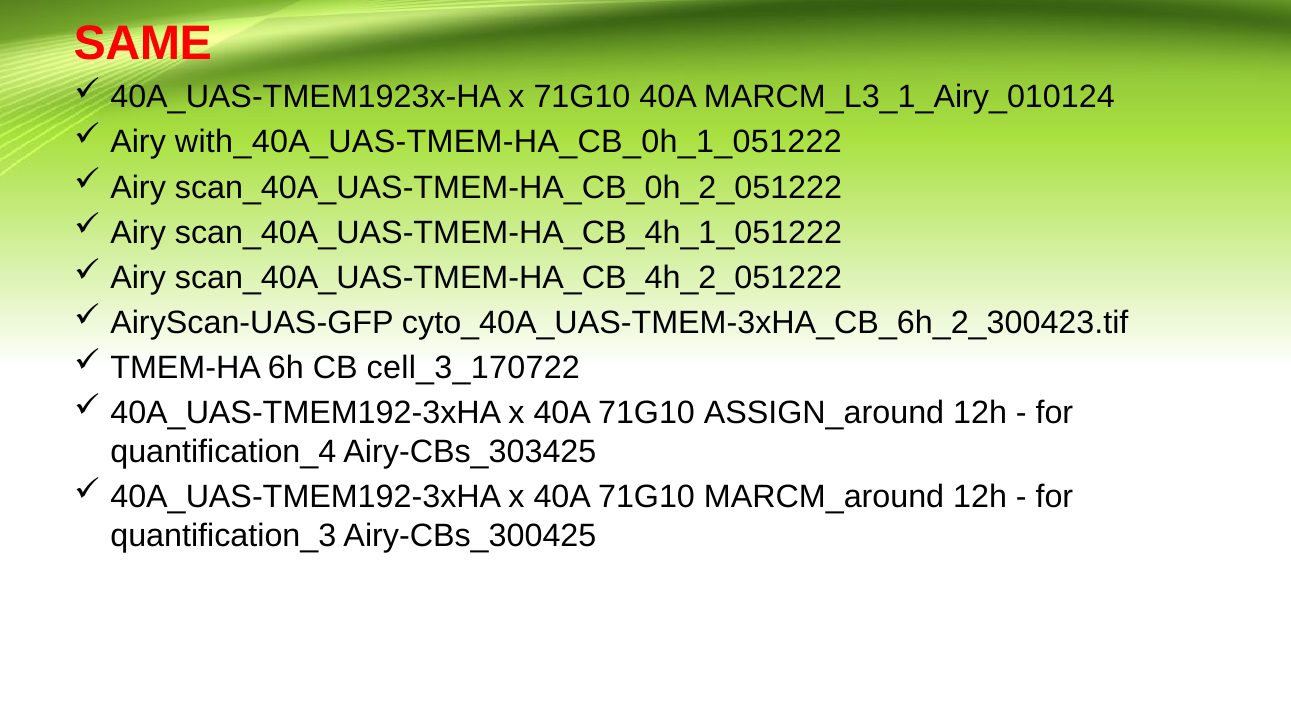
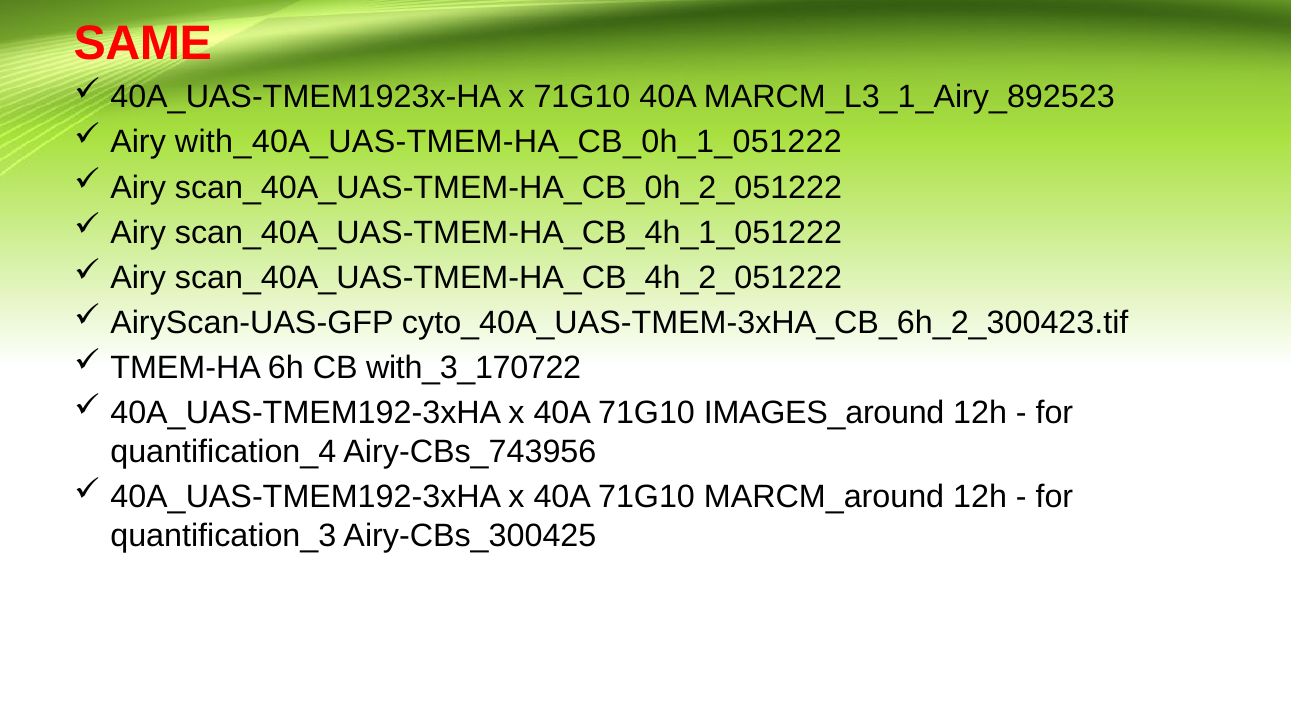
MARCM_L3_1_Airy_010124: MARCM_L3_1_Airy_010124 -> MARCM_L3_1_Airy_892523 (909, 97)
cell_3_170722: cell_3_170722 -> with_3_170722 (474, 368)
ASSIGN_around: ASSIGN_around -> IMAGES_around (824, 413)
Airy-CBs_303425: Airy-CBs_303425 -> Airy-CBs_743956 (470, 452)
